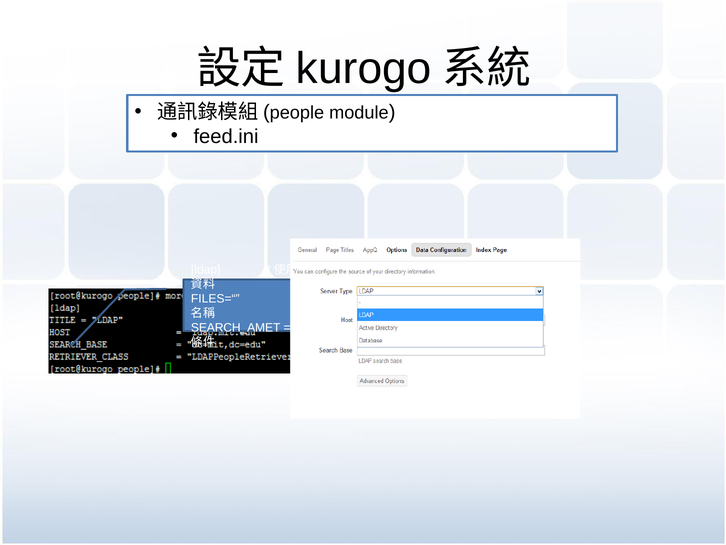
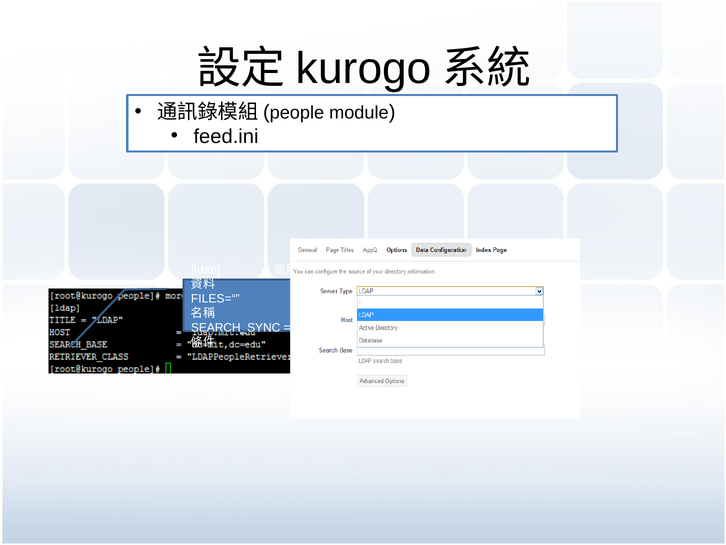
SEARCH_AMET: SEARCH_AMET -> SEARCH_SYNC (236, 327)
